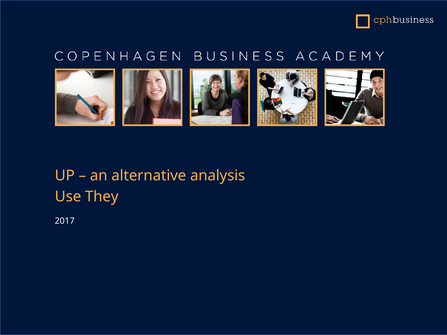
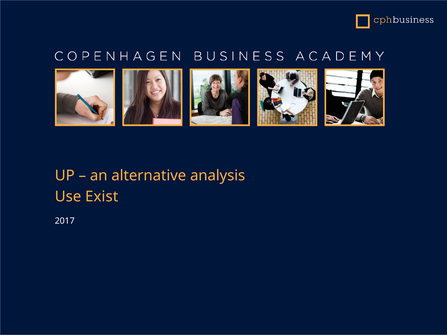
They: They -> Exist (102, 197)
